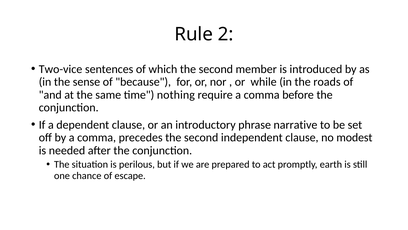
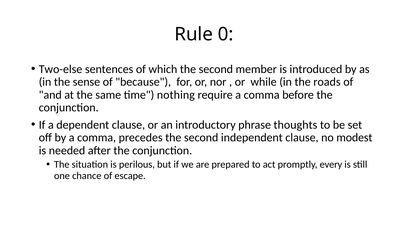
2: 2 -> 0 (226, 34)
Two-vice: Two-vice -> Two-else (61, 69)
narrative: narrative -> thoughts (295, 125)
earth: earth -> every (331, 164)
